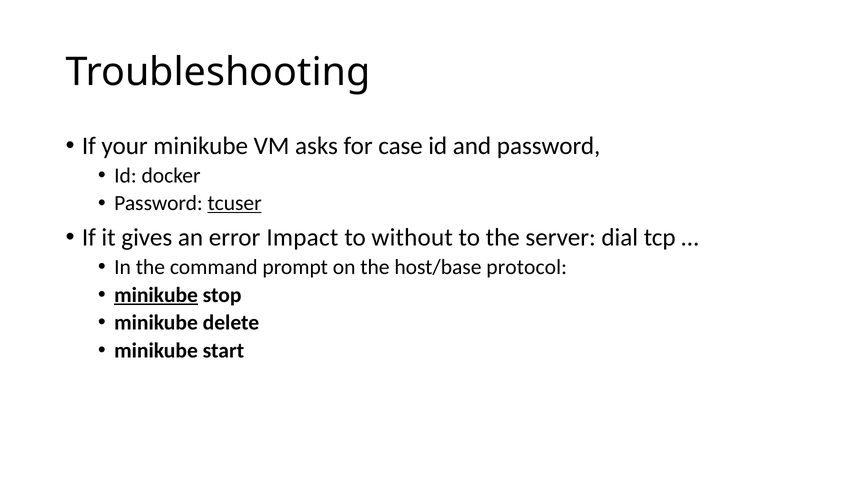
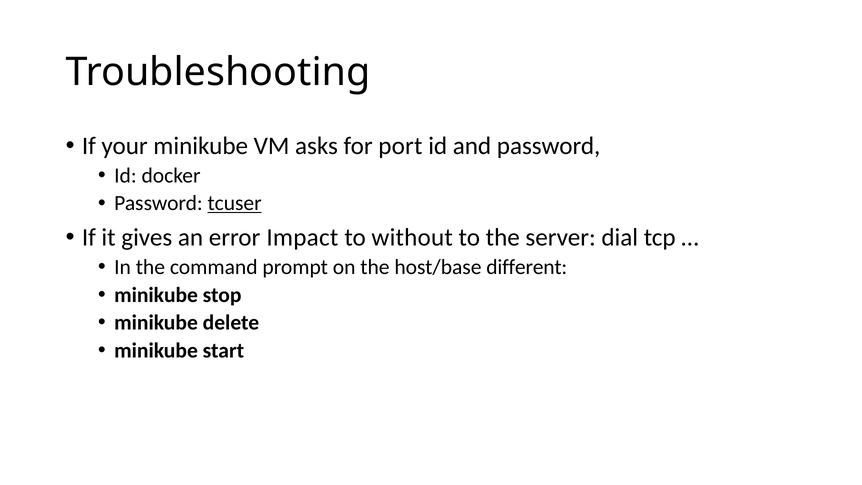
case: case -> port (400, 146)
protocol: protocol -> different (527, 267)
minikube underline: present -> none (156, 295)
